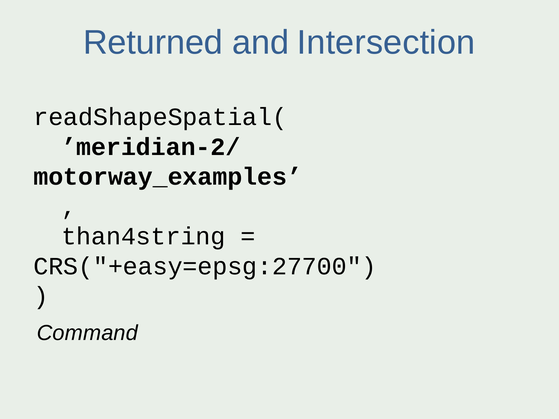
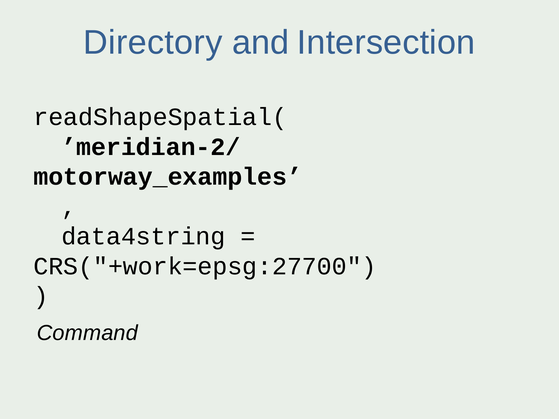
Returned: Returned -> Directory (153, 42)
than4string: than4string -> data4string (143, 236)
CRS("+easy=epsg:27700: CRS("+easy=epsg:27700 -> CRS("+work=epsg:27700 (205, 266)
